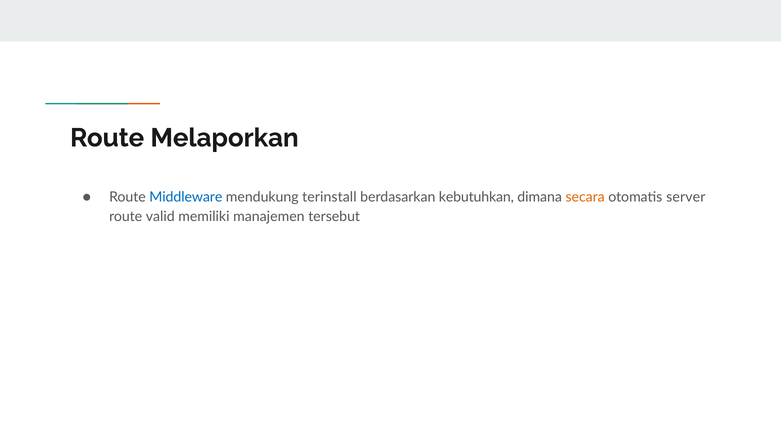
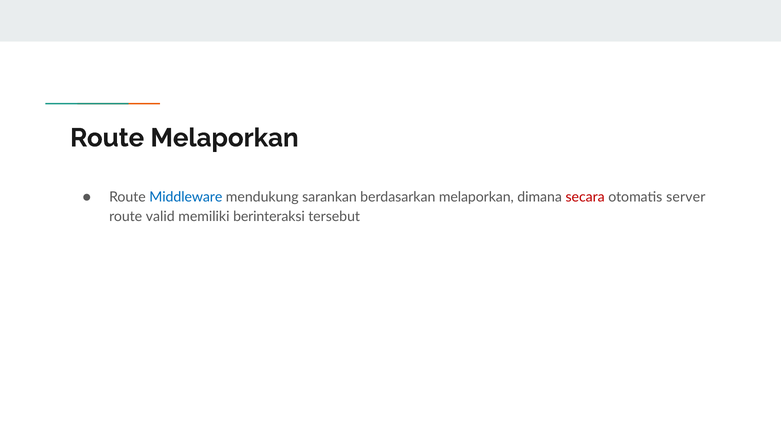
terinstall: terinstall -> sarankan (329, 197)
berdasarkan kebutuhkan: kebutuhkan -> melaporkan (476, 197)
secara colour: orange -> red (585, 197)
manajemen: manajemen -> berinteraksi (269, 217)
